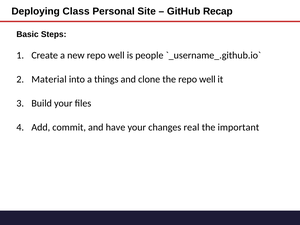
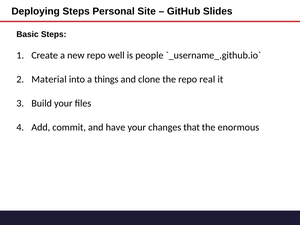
Deploying Class: Class -> Steps (76, 11)
Recap: Recap -> Slides (218, 11)
the repo well: well -> real (207, 79)
real: real -> that (192, 127)
important: important -> enormous (238, 127)
